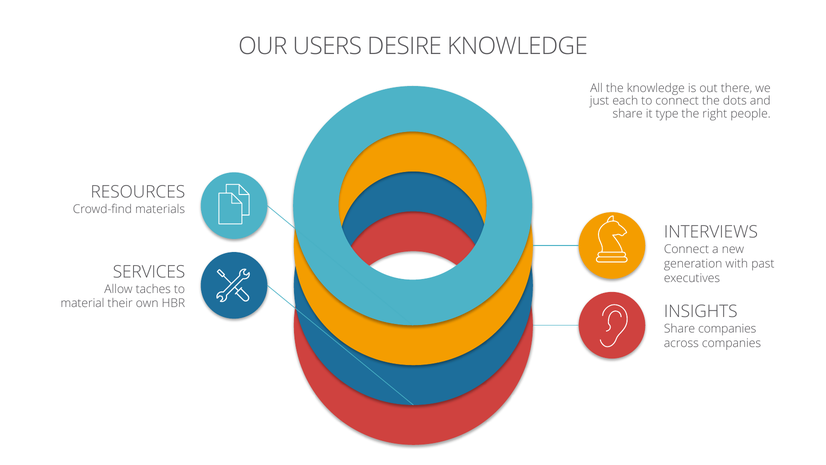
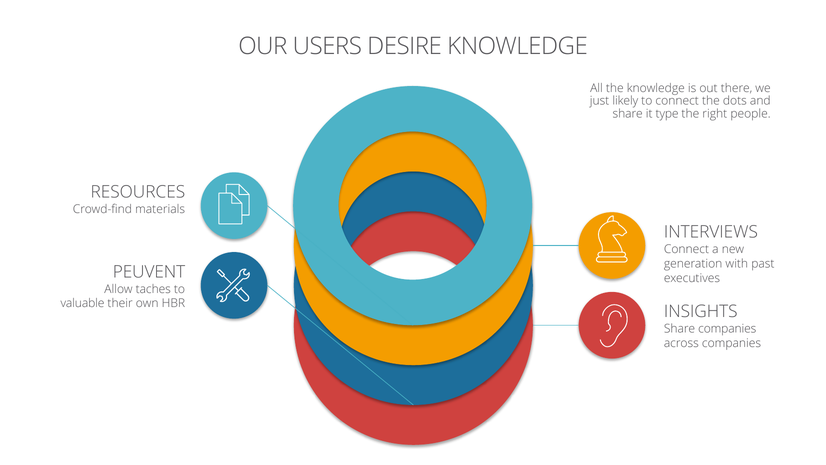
each: each -> likely (625, 101)
SERVICES: SERVICES -> PEUVENT (149, 272)
material: material -> valuable (83, 303)
